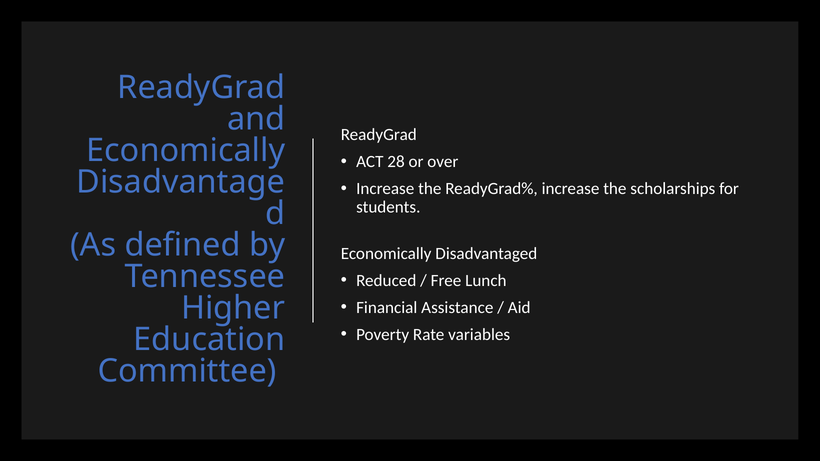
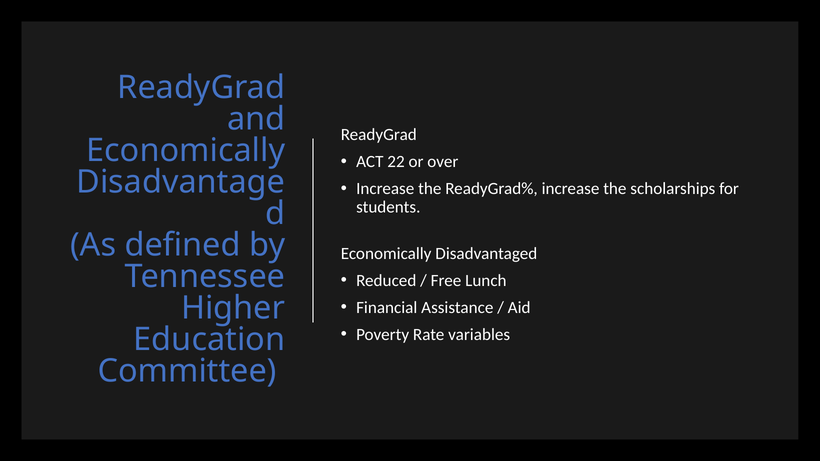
28: 28 -> 22 (396, 162)
